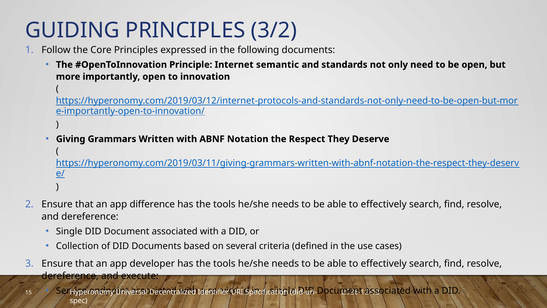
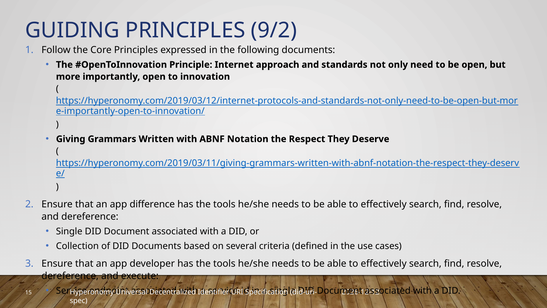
3/2: 3/2 -> 9/2 (274, 30)
semantic: semantic -> approach (278, 65)
